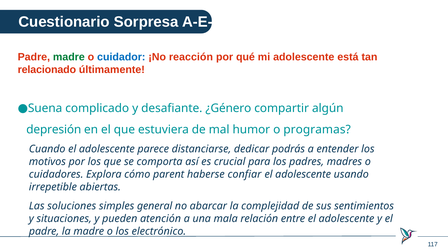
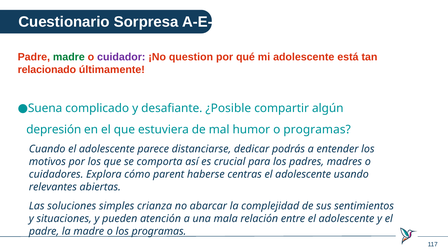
cuidador colour: blue -> purple (121, 57)
reacción: reacción -> question (191, 57)
¿Género: ¿Género -> ¿Posible (228, 108)
confiar: confiar -> centras (245, 174)
irrepetible: irrepetible -> relevantes (53, 187)
general: general -> crianza (155, 206)
los electrónico: electrónico -> programas (159, 231)
